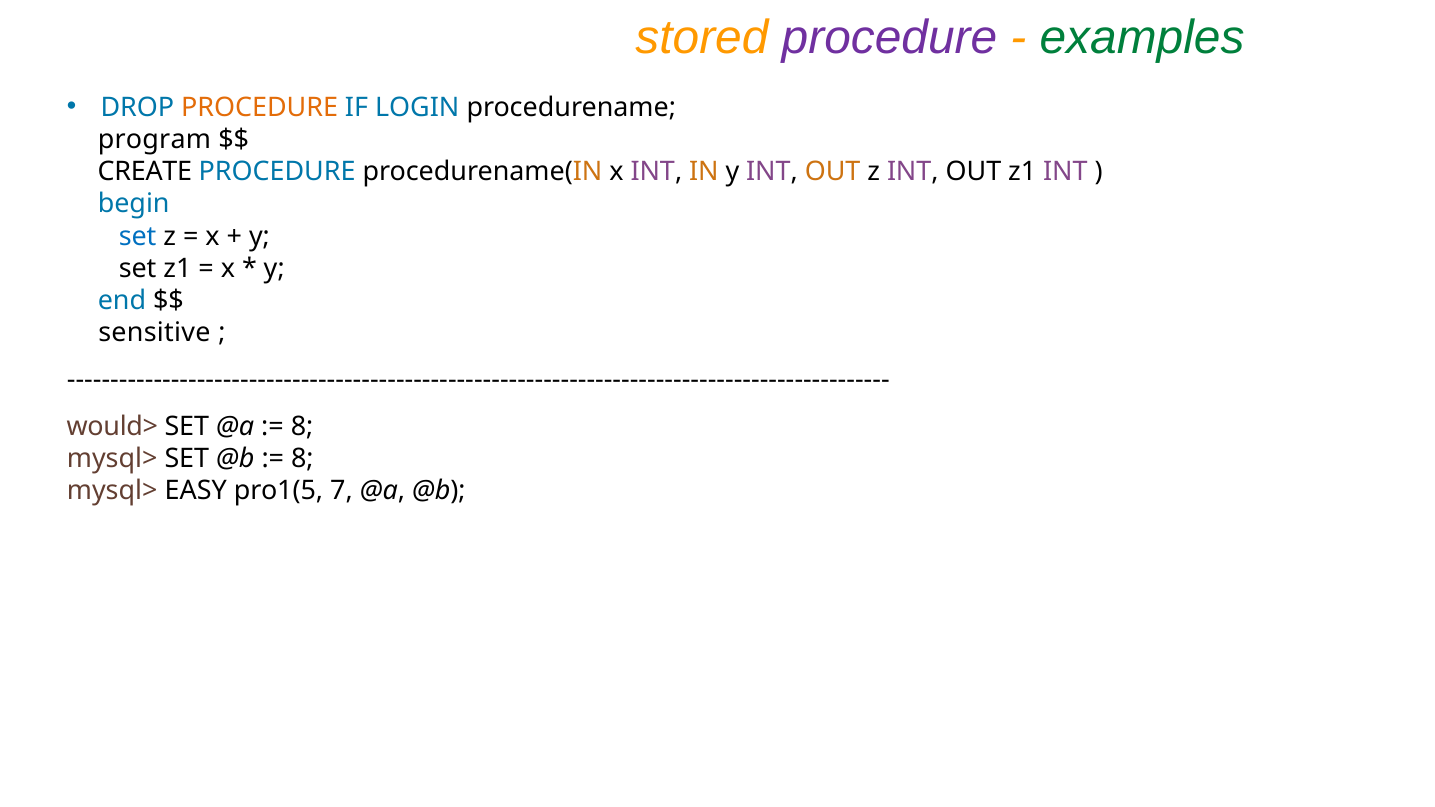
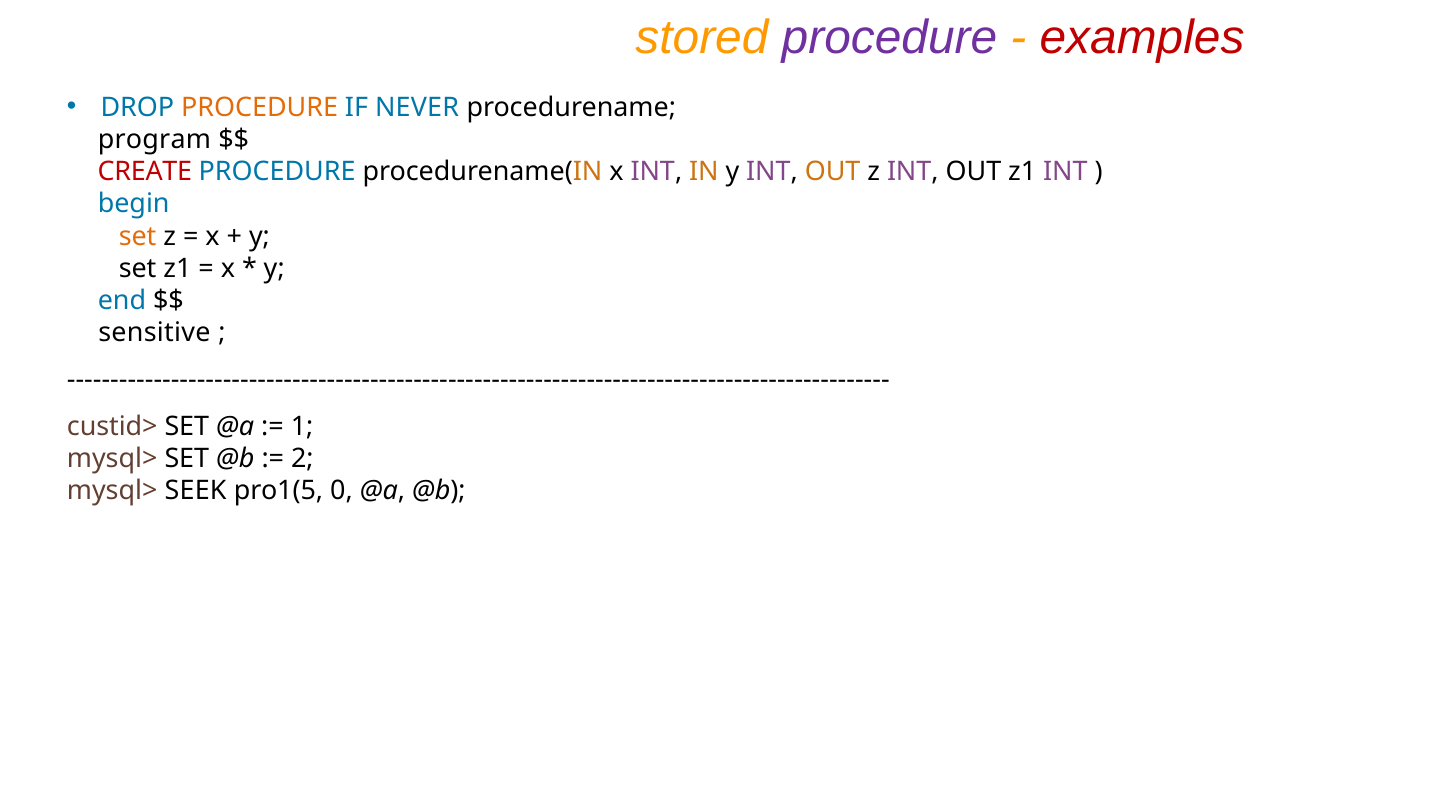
examples colour: green -> red (1142, 37)
LOGIN: LOGIN -> NEVER (417, 107)
CREATE colour: black -> red (145, 172)
set colour: blue -> orange (138, 236)
would>: would> -> custid> (112, 426)
8: 8 -> 1 (302, 426)
8: 8 -> 2 (302, 459)
EASY: EASY -> SEEK (196, 491)
7: 7 -> 0 (341, 491)
